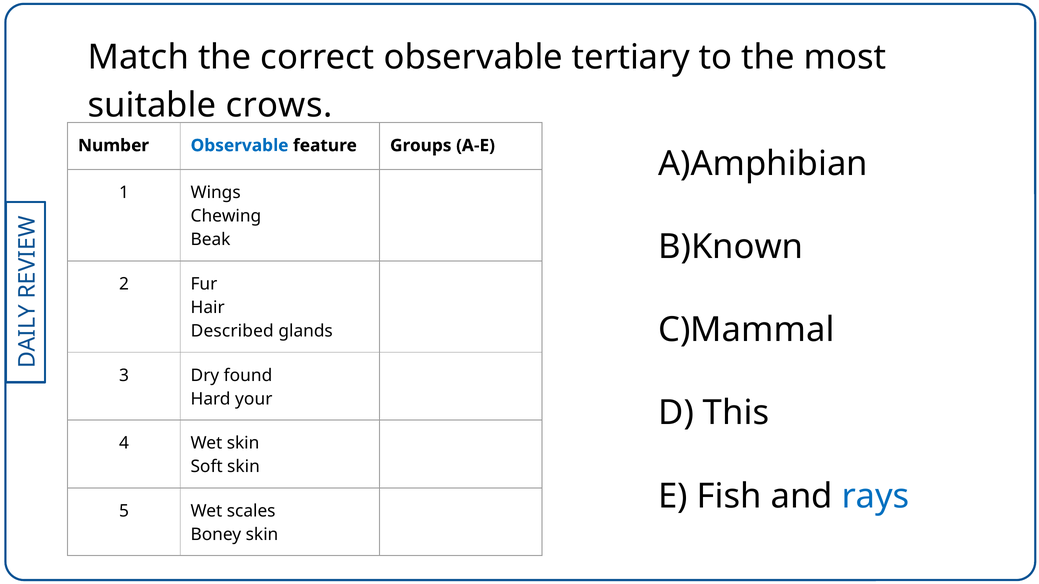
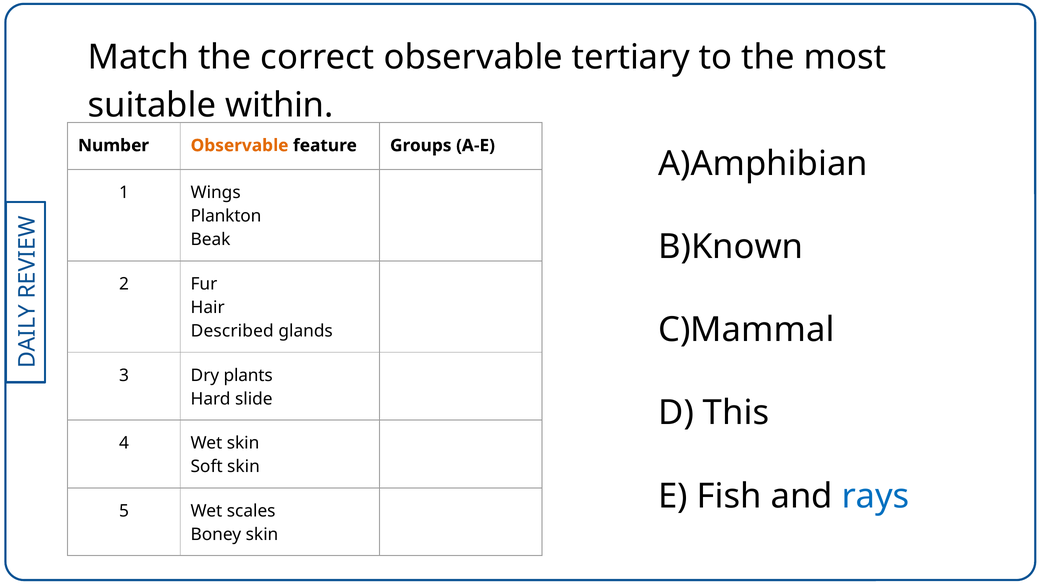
crows: crows -> within (279, 105)
Observable colour: blue -> orange (240, 146)
Chewing: Chewing -> Plankton (226, 216)
found: found -> plants (248, 376)
your: your -> slide (254, 399)
